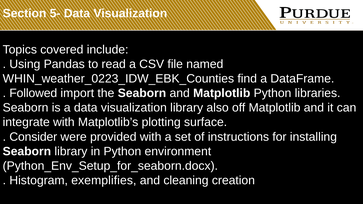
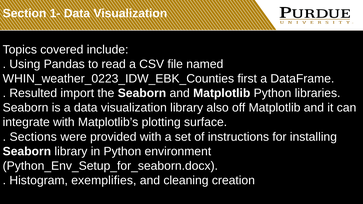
5-: 5- -> 1- (55, 13)
find: find -> first (247, 79)
Followed: Followed -> Resulted (33, 93)
Consider: Consider -> Sections (33, 137)
